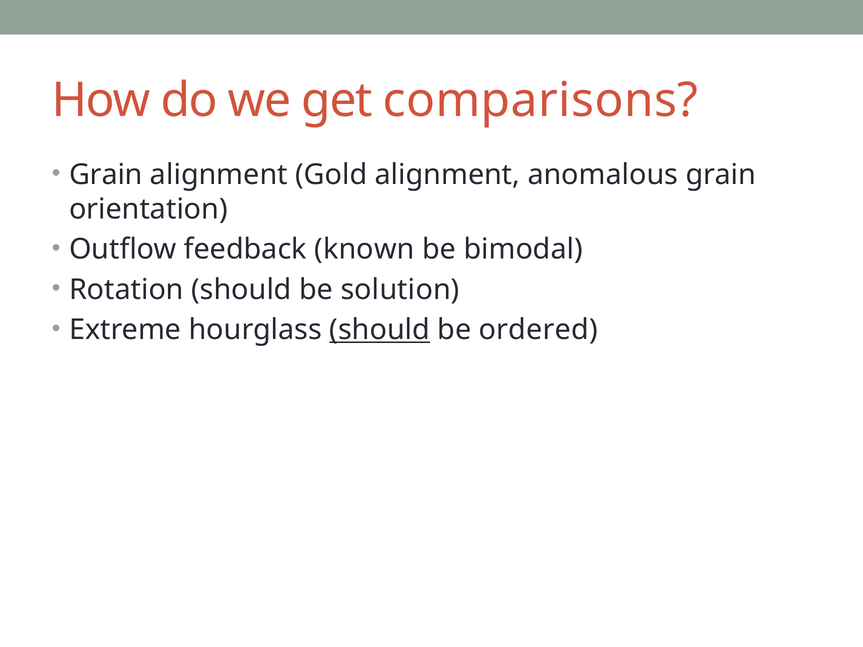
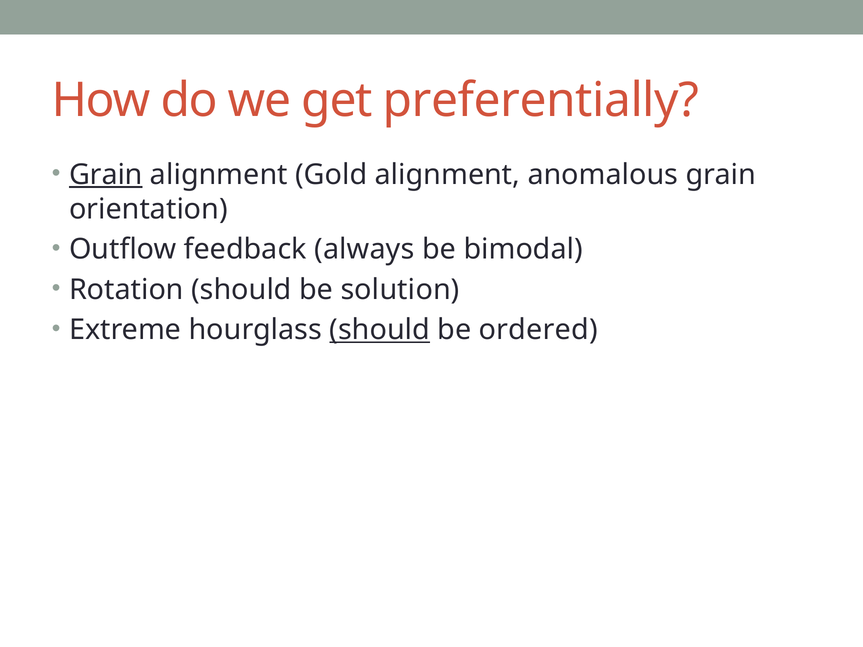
comparisons: comparisons -> preferentially (541, 100)
Grain underline: none -> present (106, 175)
known: known -> always (364, 249)
